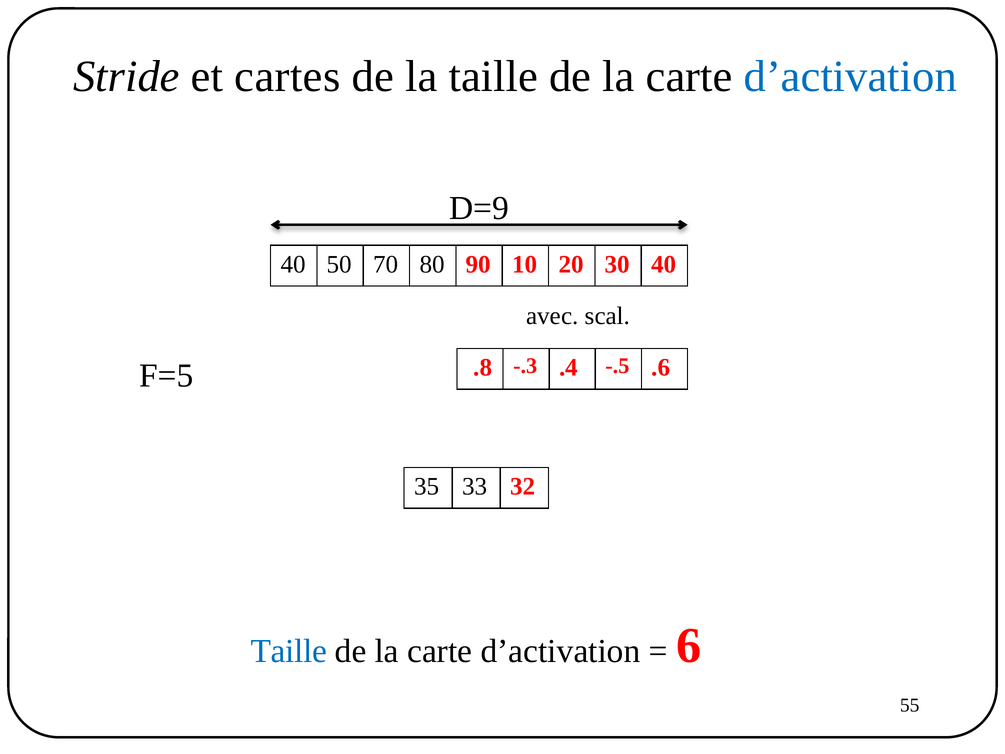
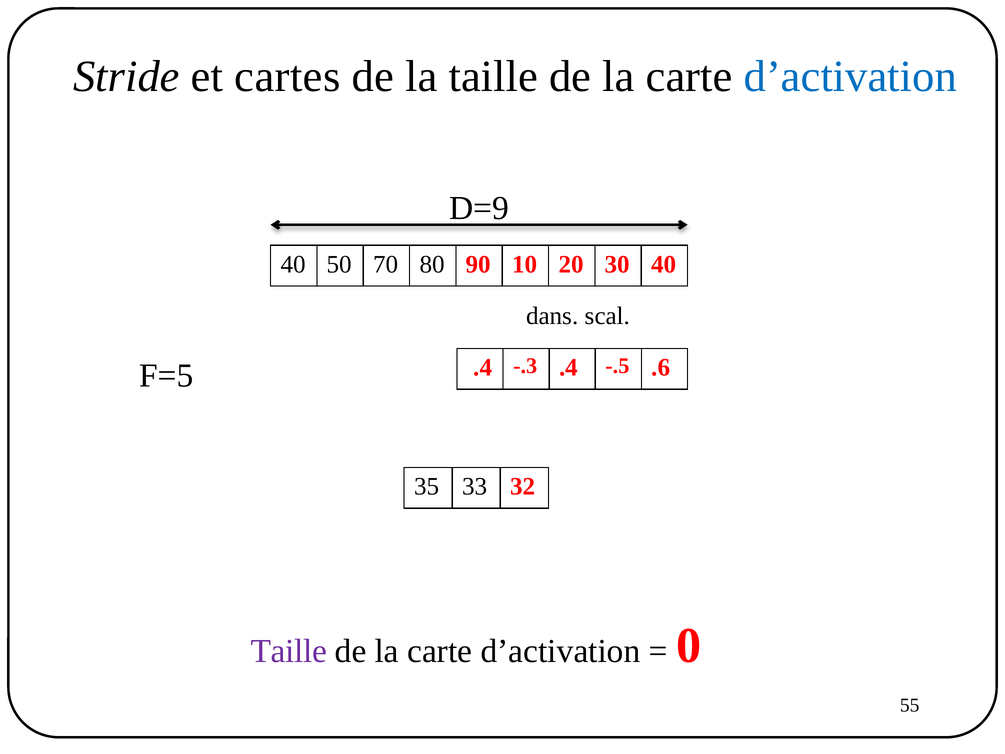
avec: avec -> dans (552, 316)
F=5 .8: .8 -> .4 (483, 368)
Taille colour: blue -> purple (289, 651)
6: 6 -> 0 (689, 645)
